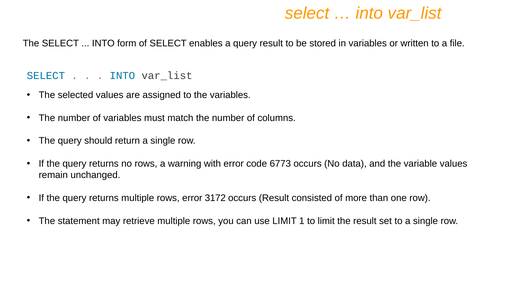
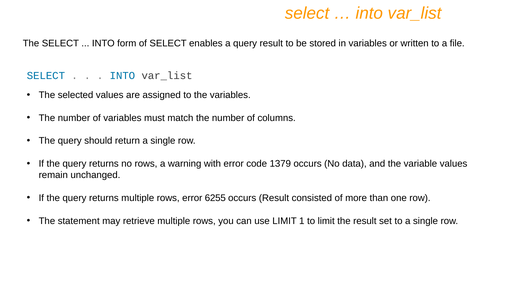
6773: 6773 -> 1379 (280, 164)
3172: 3172 -> 6255 (215, 198)
